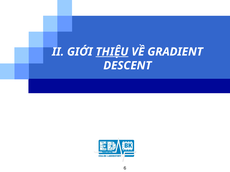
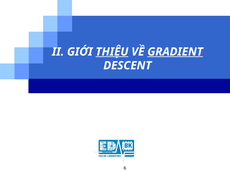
GRADIENT underline: none -> present (175, 52)
